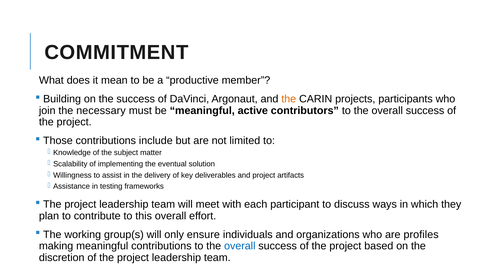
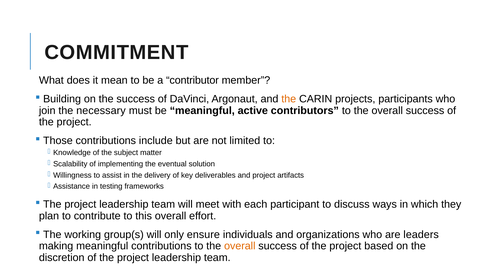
productive: productive -> contributor (192, 80)
profiles: profiles -> leaders (421, 234)
overall colour: blue -> orange (240, 246)
